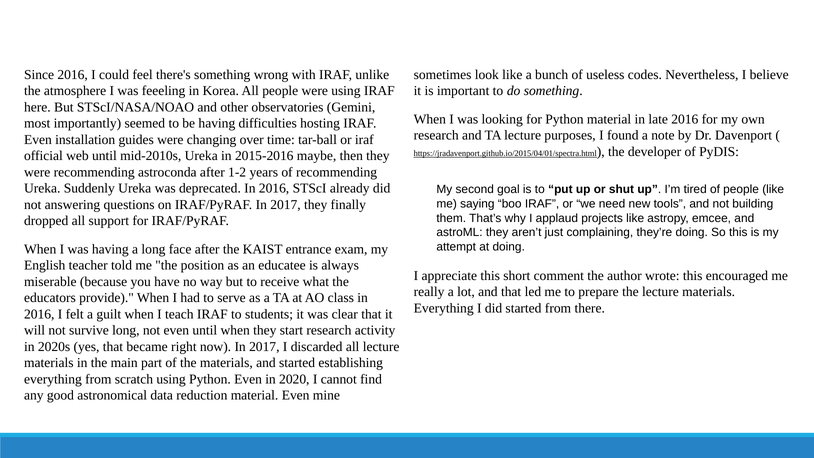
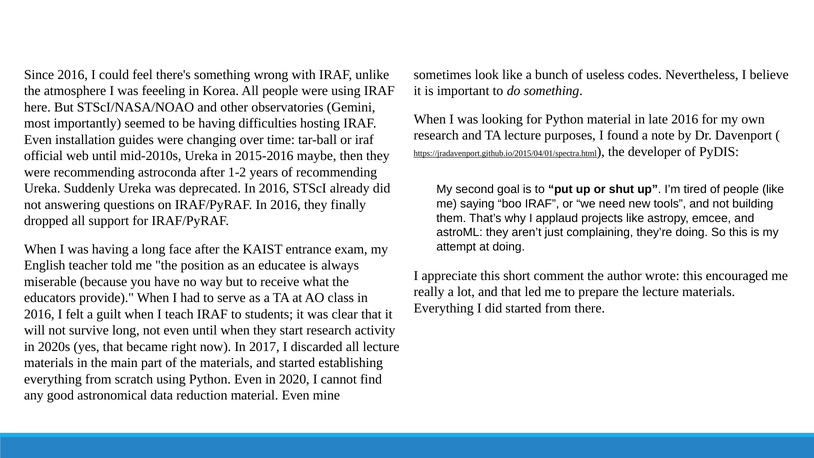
IRAF/PyRAF In 2017: 2017 -> 2016 (286, 205)
